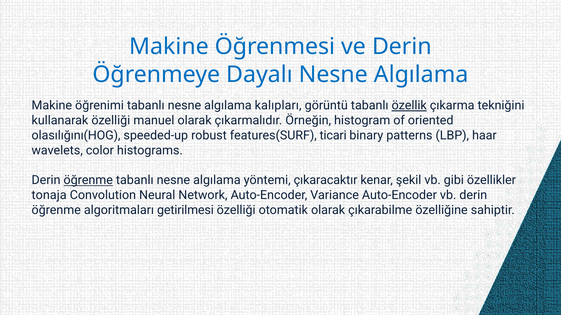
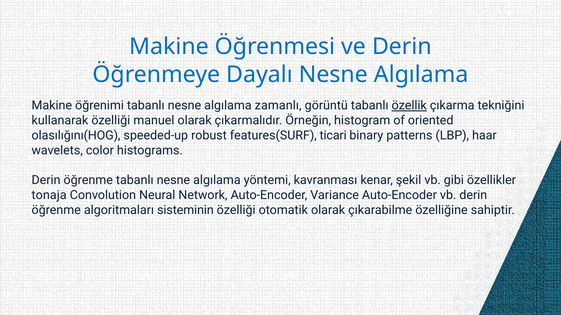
kalıpları: kalıpları -> zamanlı (278, 106)
öğrenme underline: present -> none (88, 181)
çıkaracaktır: çıkaracaktır -> kavranması (326, 181)
getirilmesi: getirilmesi -> sisteminin (185, 210)
